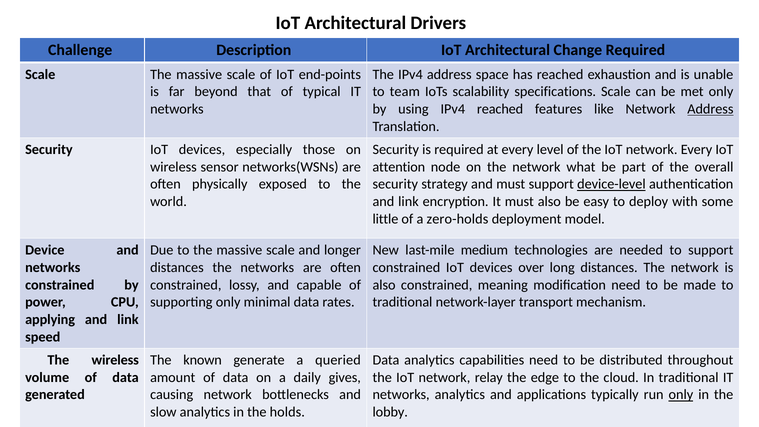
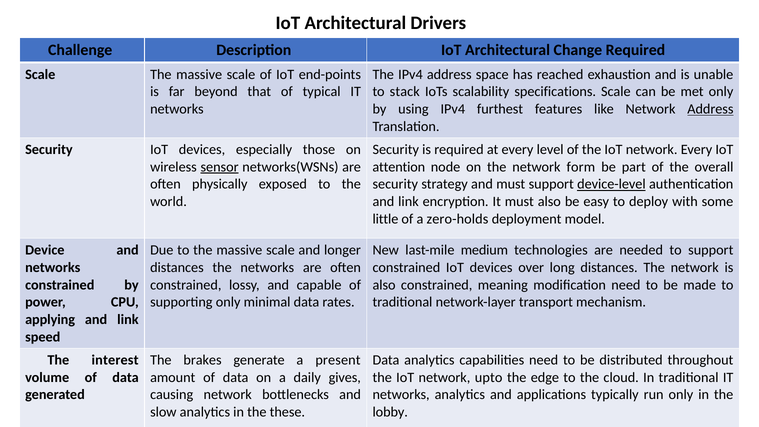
team: team -> stack (405, 92)
IPv4 reached: reached -> furthest (500, 109)
sensor underline: none -> present (220, 167)
what: what -> form (581, 167)
The wireless: wireless -> interest (115, 360)
known: known -> brakes (203, 360)
queried: queried -> present (338, 360)
relay: relay -> upto (489, 377)
only underline: present -> none (681, 395)
holds: holds -> these (287, 412)
